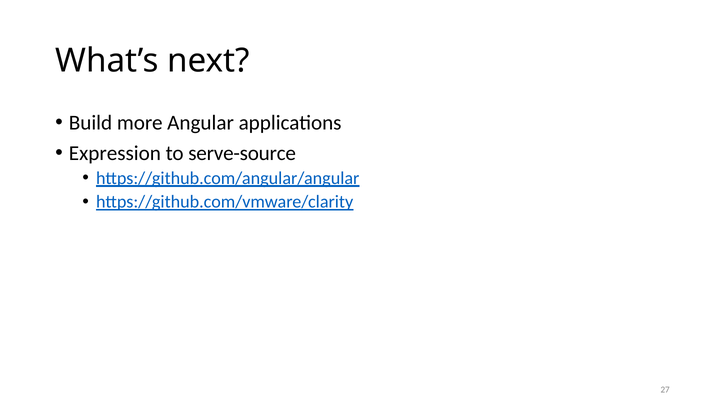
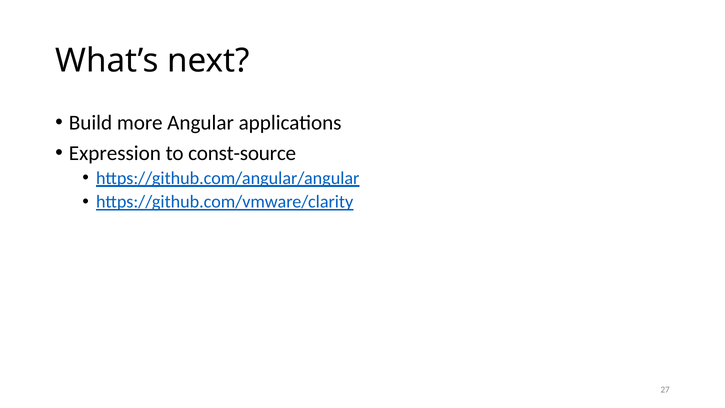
serve-source: serve-source -> const-source (242, 153)
